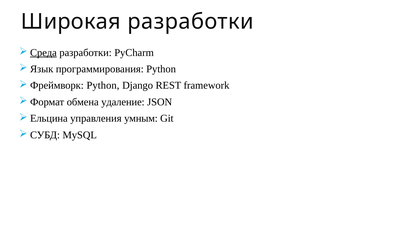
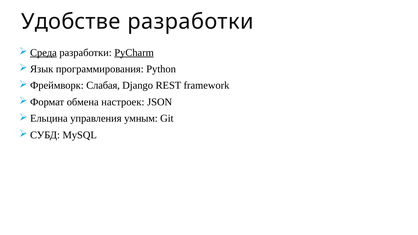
Широкая: Широкая -> Удобстве (71, 22)
PyCharm underline: none -> present (134, 53)
Фреймворк Python: Python -> Слабая (103, 86)
удаление: удаление -> настроек (123, 102)
